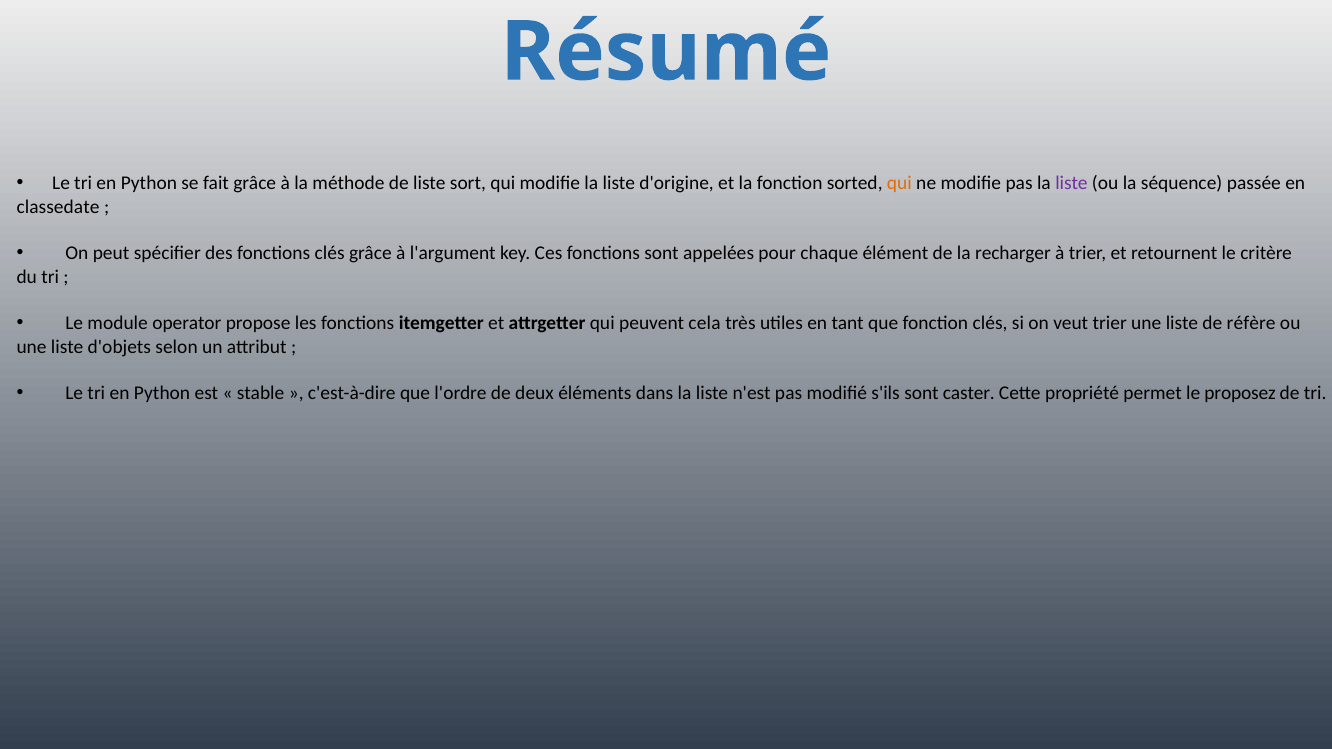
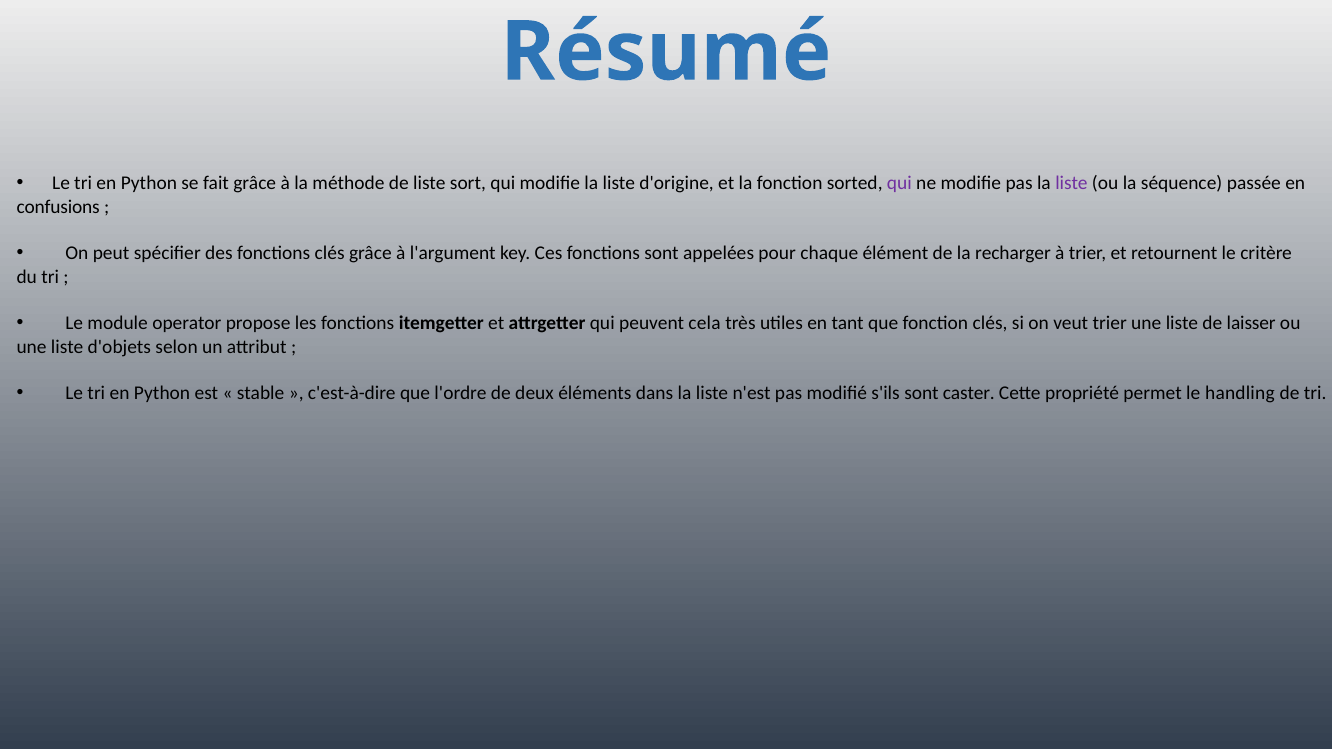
qui colour: orange -> purple (899, 184)
classedate: classedate -> confusions (58, 207)
réfère: réfère -> laisser (1251, 324)
proposez: proposez -> handling (1240, 393)
